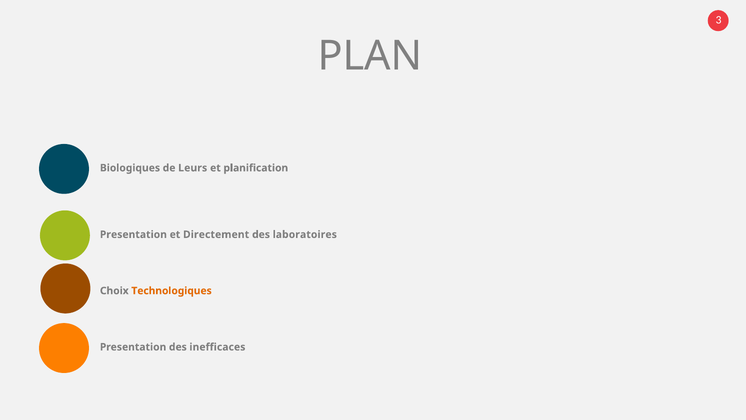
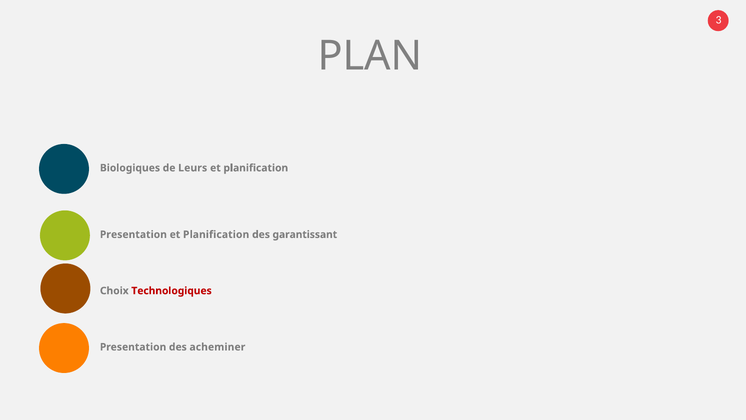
Directement: Directement -> Planification (216, 234)
laboratoires: laboratoires -> garantissant (305, 234)
Technologiques colour: orange -> red (172, 291)
inefficaces: inefficaces -> acheminer (217, 347)
